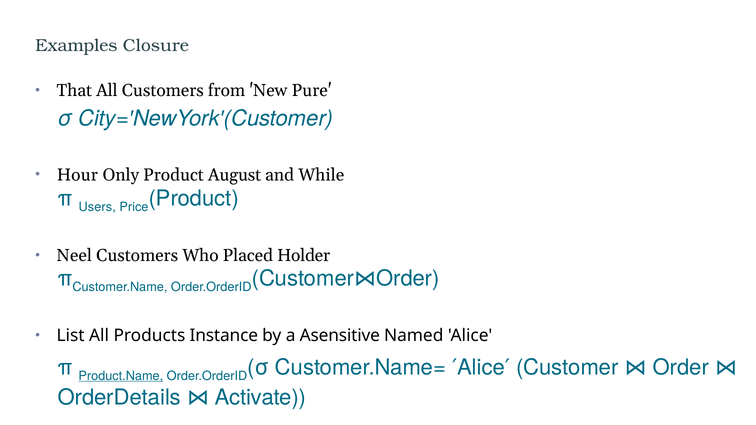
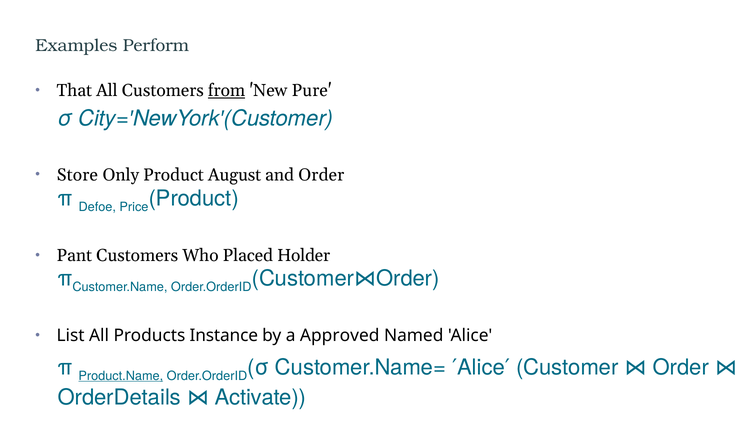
Closure: Closure -> Perform (156, 46)
from underline: none -> present (227, 91)
Hour: Hour -> Store (77, 175)
and While: While -> Order (321, 175)
Users: Users -> Defoe (97, 207)
Neel: Neel -> Pant (74, 256)
Asensitive: Asensitive -> Approved (340, 336)
